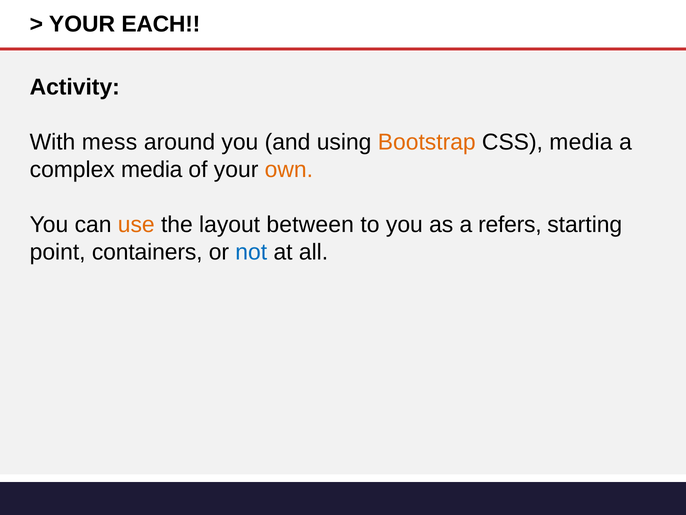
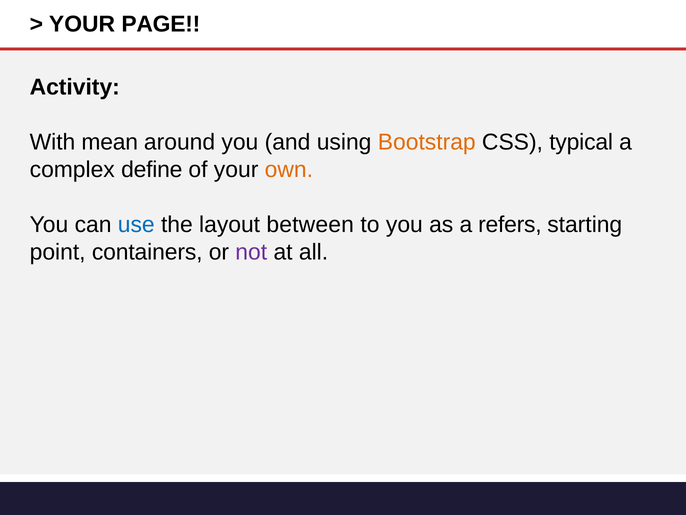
EACH: EACH -> PAGE (161, 24)
mess: mess -> mean (110, 142)
CSS media: media -> typical (581, 142)
complex media: media -> define (152, 170)
use colour: orange -> blue (136, 225)
not colour: blue -> purple (251, 252)
